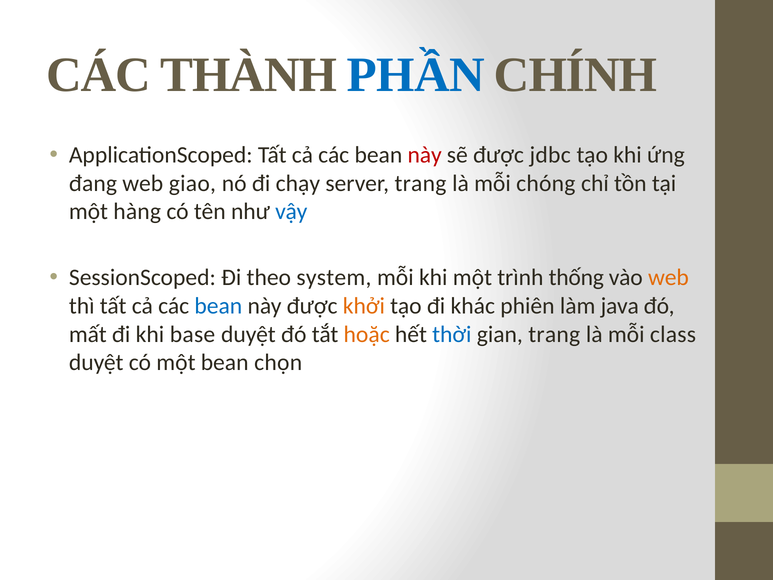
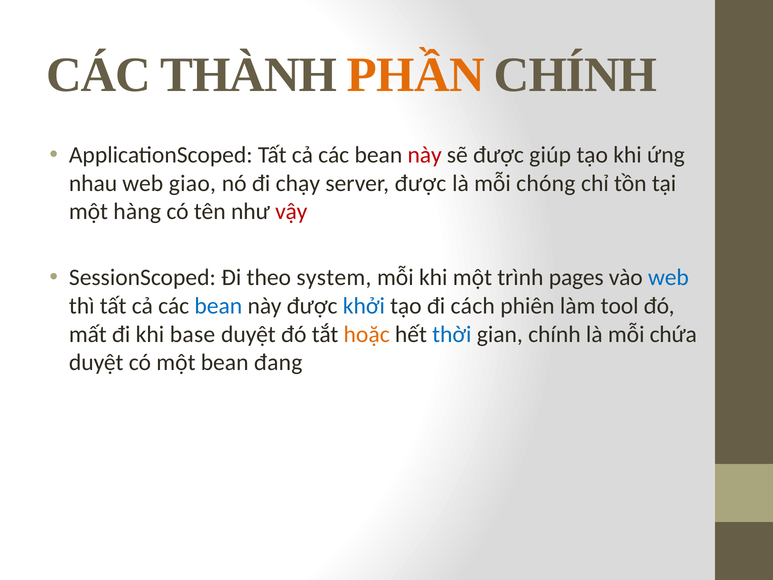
PHẦN colour: blue -> orange (416, 75)
jdbc: jdbc -> giúp (550, 155)
đang: đang -> nhau (93, 183)
server trang: trang -> được (420, 183)
vậy colour: blue -> red (291, 212)
thống: thống -> pages (576, 278)
web colour: orange -> blue (668, 278)
khởi colour: orange -> blue (364, 306)
khác: khác -> cách (473, 306)
java: java -> tool (620, 306)
gian trang: trang -> chính (554, 334)
class: class -> chứa (673, 334)
chọn: chọn -> đang (278, 362)
